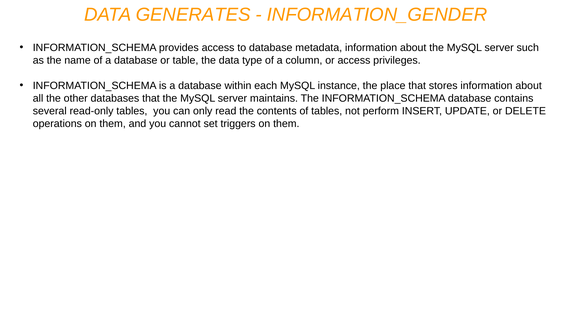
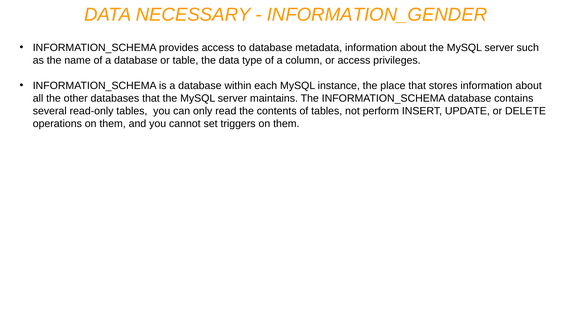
GENERATES: GENERATES -> NECESSARY (193, 15)
